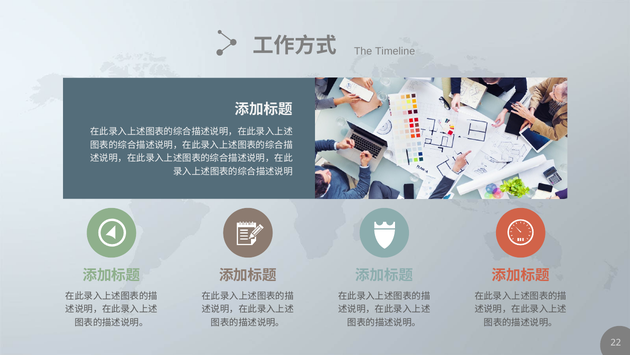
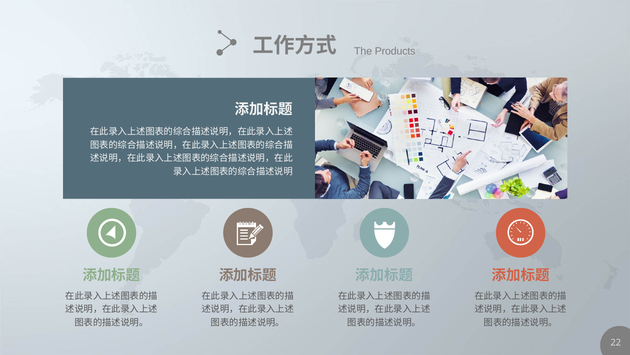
Timeline: Timeline -> Products (395, 51)
